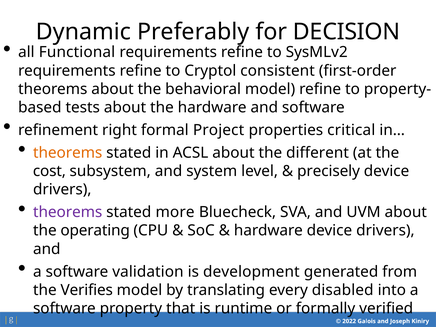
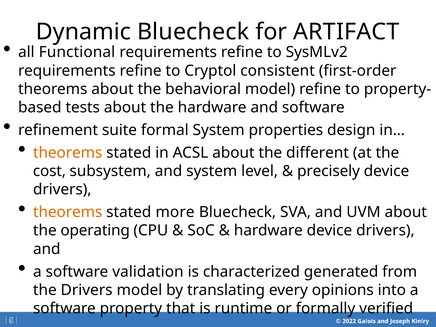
Dynamic Preferably: Preferably -> Bluecheck (193, 32)
DECISION: DECISION -> ARTIFACT (346, 32)
right: right -> suite (120, 130)
formal Project: Project -> System (219, 130)
critical: critical -> design (351, 130)
theorems colour: purple -> orange (68, 212)
development: development -> characterized (251, 272)
the Verifies: Verifies -> Drivers (87, 290)
disabled: disabled -> opinions (343, 290)
